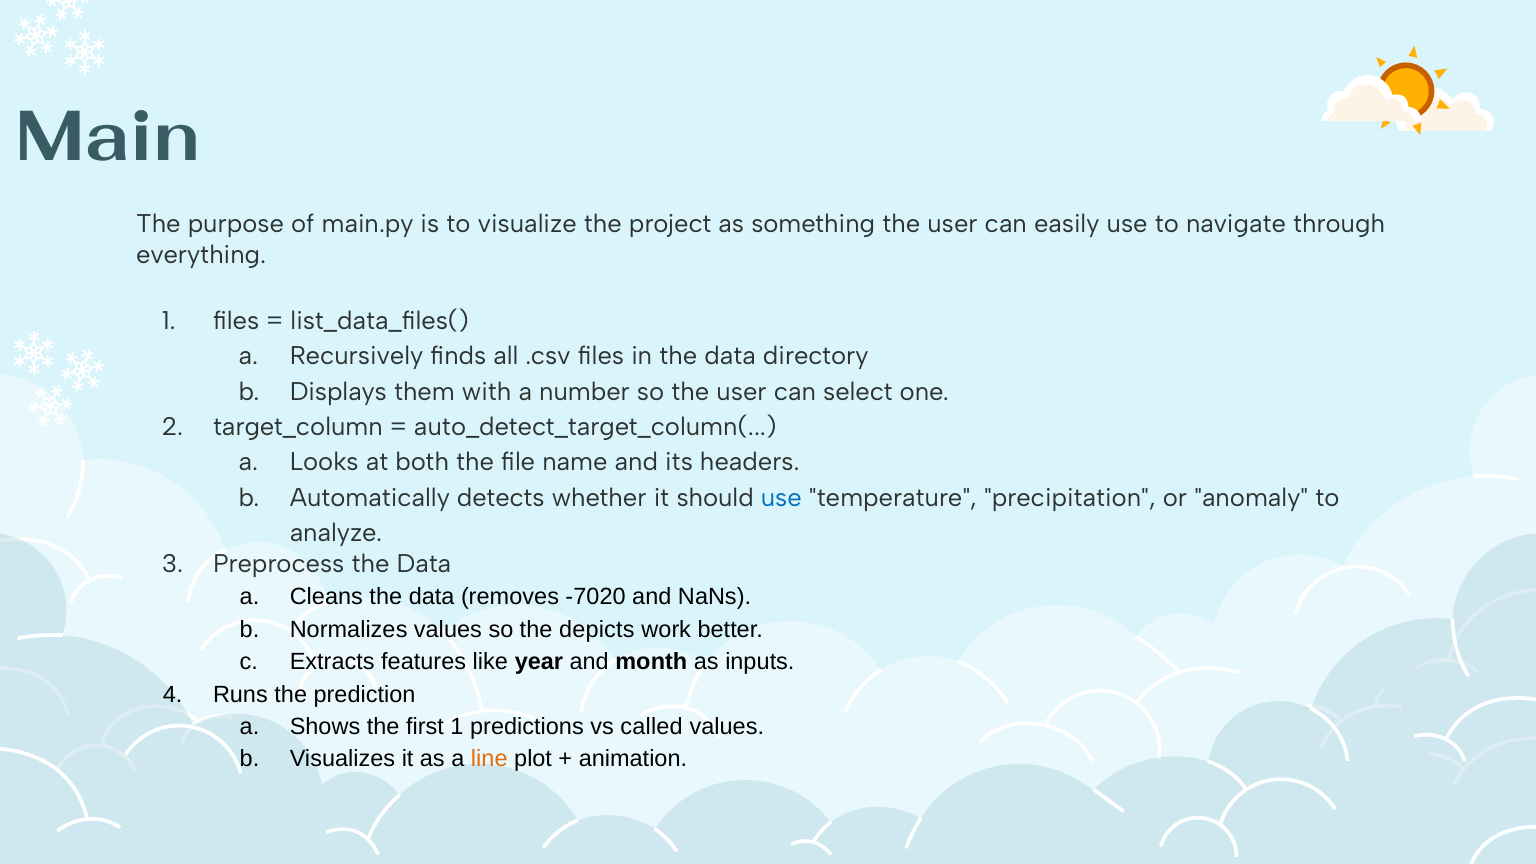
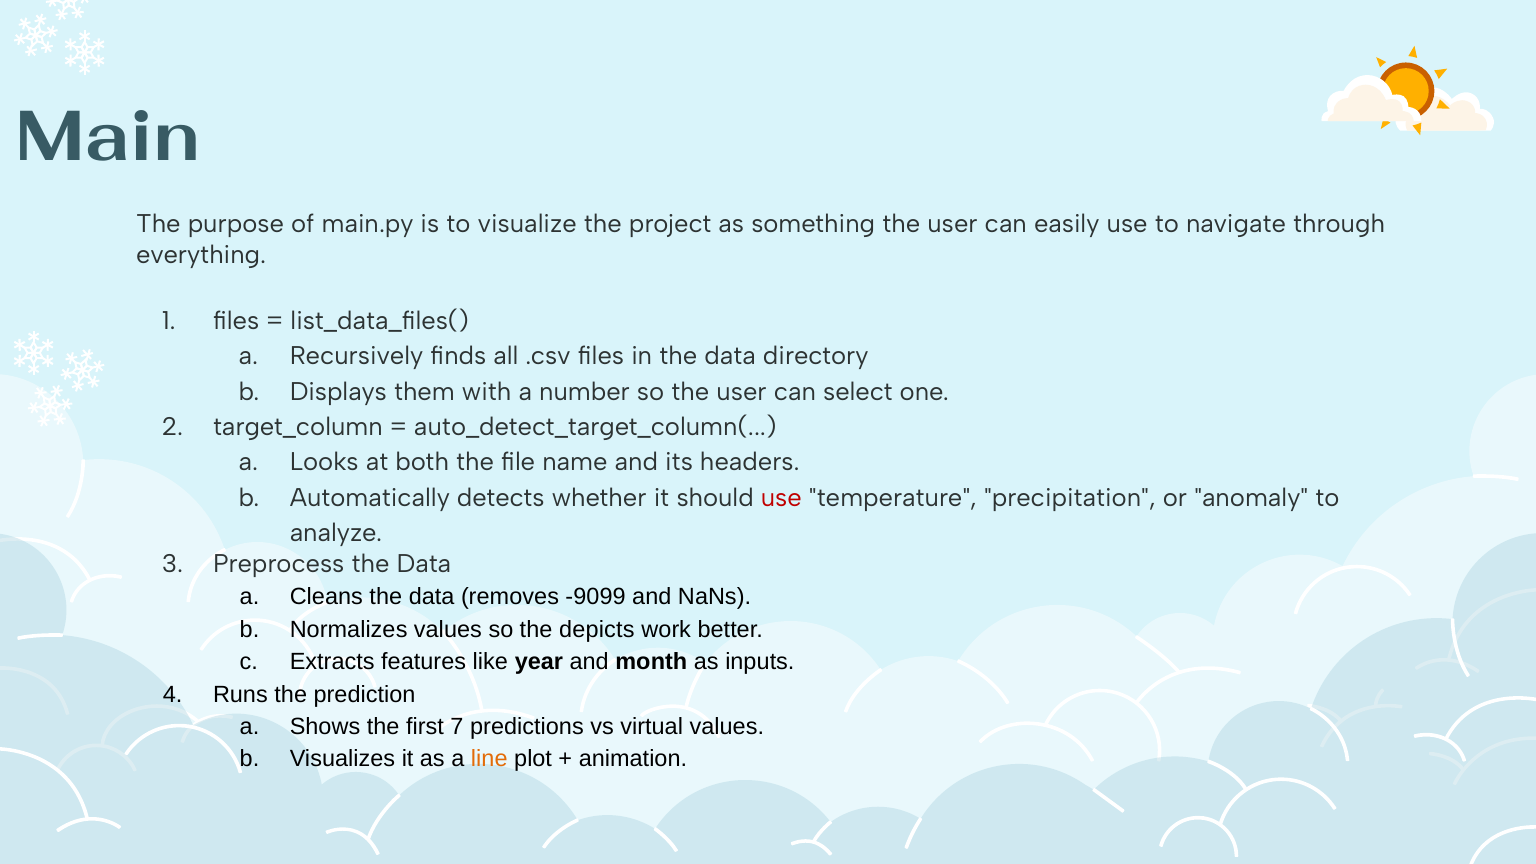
use colour: blue -> red (781, 498)
-7020: -7020 -> -9099 (596, 597)
first 1: 1 -> 7 (457, 727)
called: called -> virtual (652, 727)
